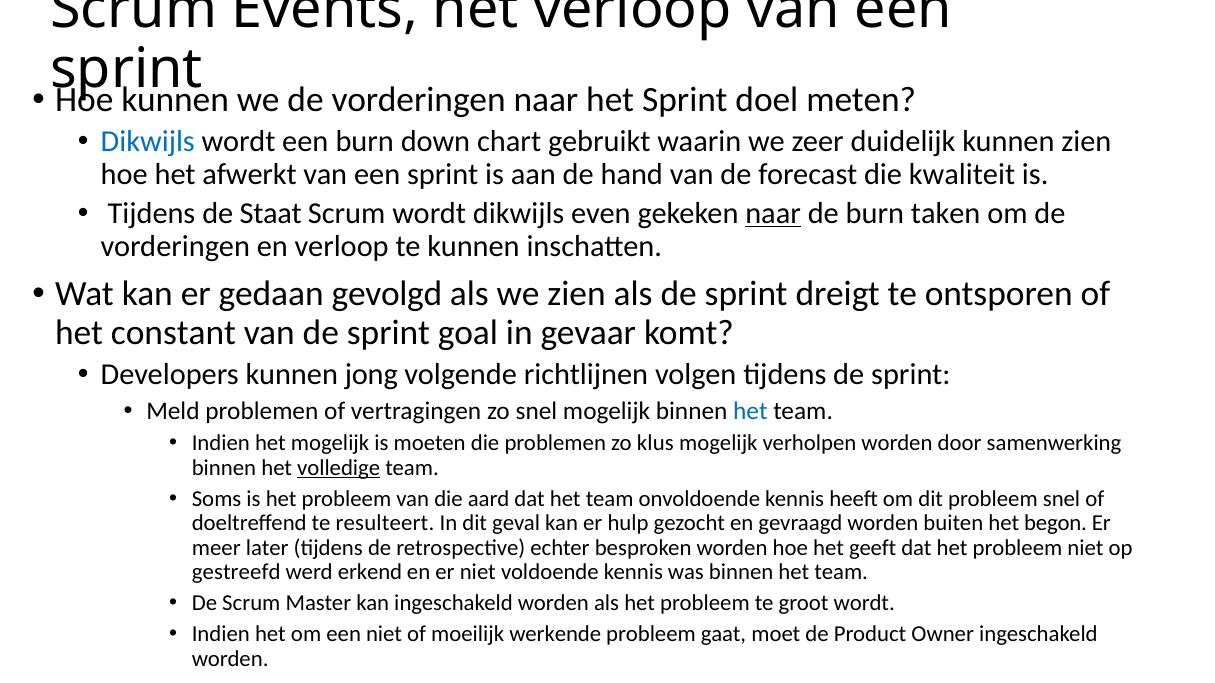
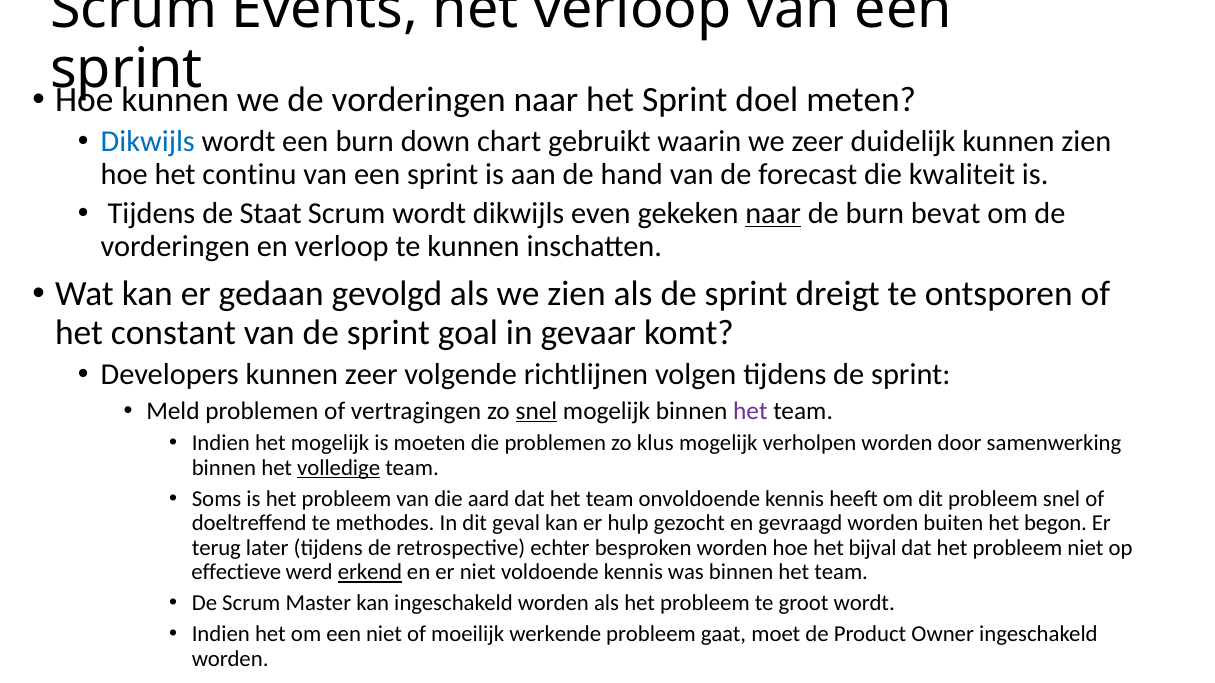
afwerkt: afwerkt -> continu (249, 174)
taken: taken -> bevat (946, 214)
kunnen jong: jong -> zeer (371, 375)
snel underline: none -> present (536, 411)
het colour: blue -> purple (750, 411)
resulteert: resulteert -> methodes (385, 523)
meer: meer -> terug (216, 548)
geeft: geeft -> bijval (873, 548)
gestreefd: gestreefd -> effectieve (236, 573)
erkend underline: none -> present (370, 573)
